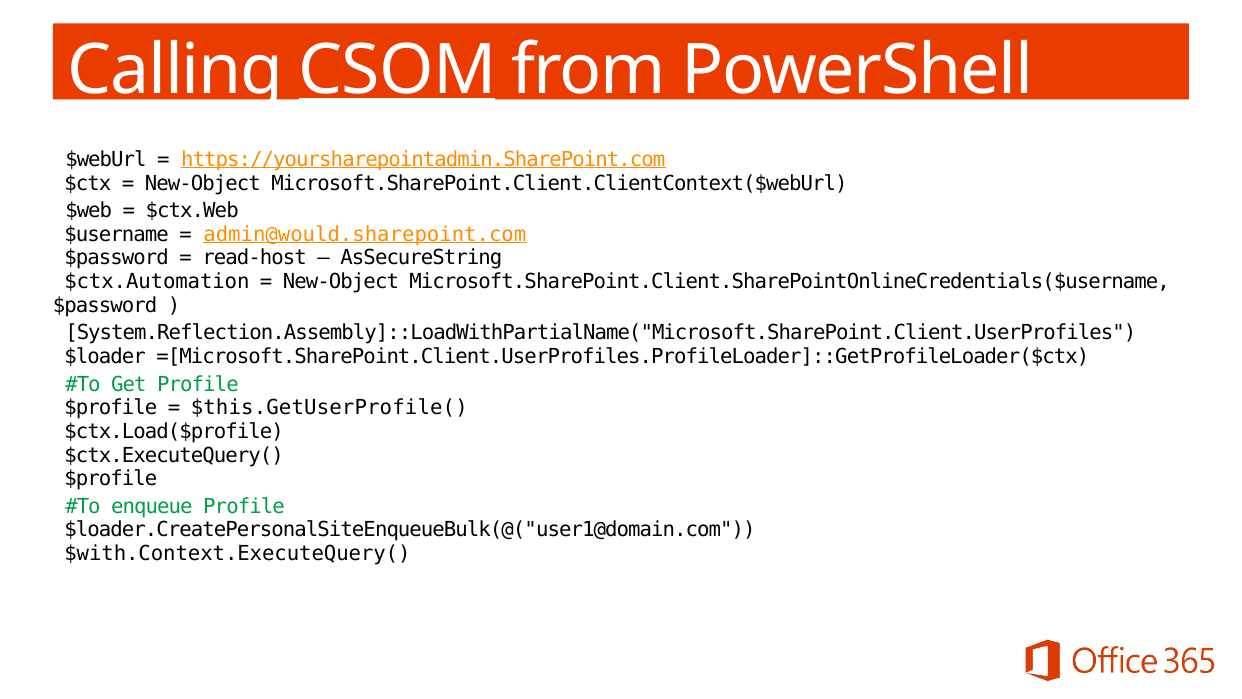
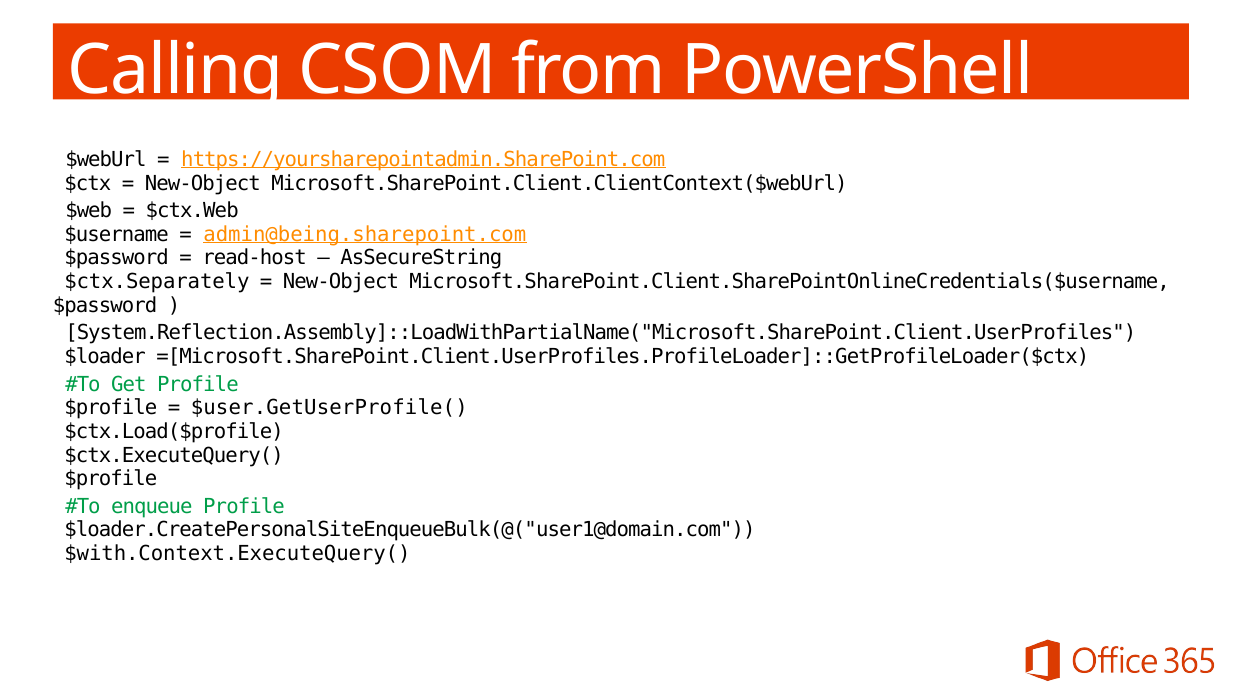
CSOM underline: present -> none (398, 70)
admin@would.sharepoint.com: admin@would.sharepoint.com -> admin@being.sharepoint.com (365, 235)
$ctx.Automation: $ctx.Automation -> $ctx.Separately (157, 282)
$this.GetUserProfile(: $this.GetUserProfile( -> $user.GetUserProfile( (329, 408)
